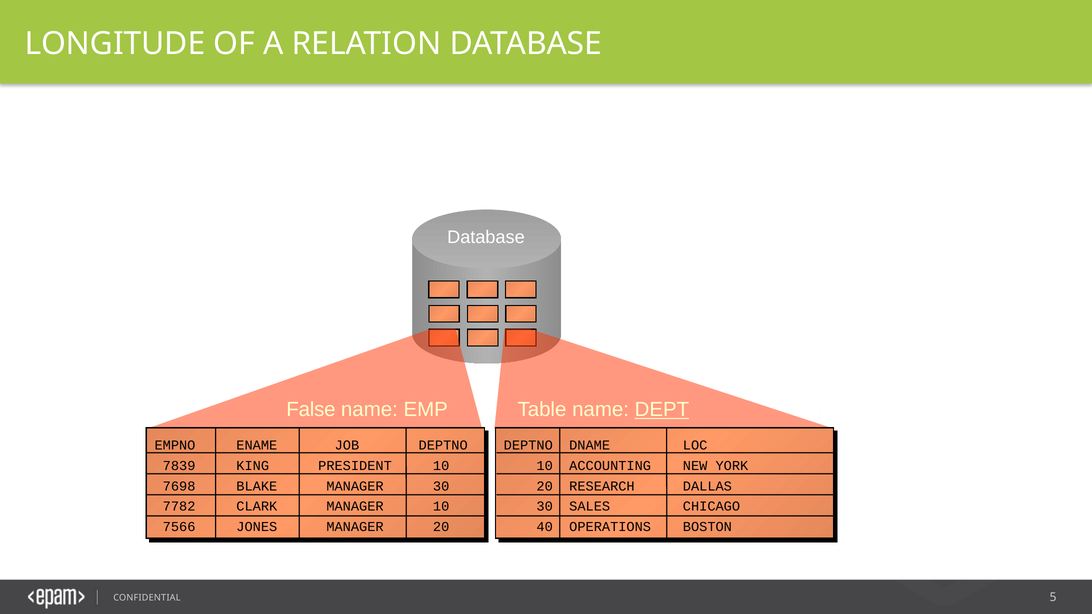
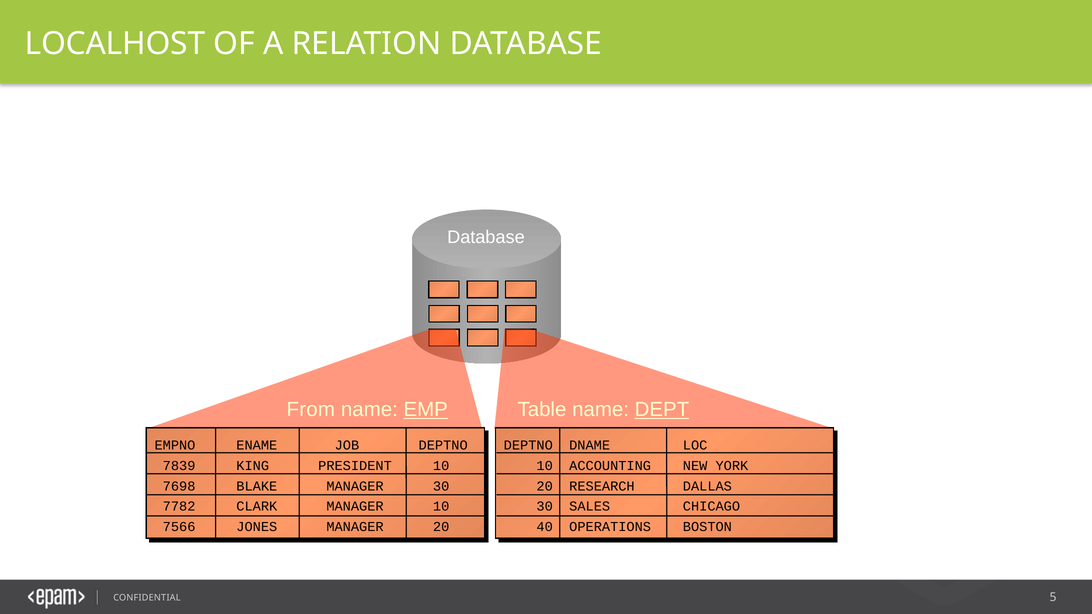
LONGITUDE: LONGITUDE -> LOCALHOST (115, 44)
False: False -> From (311, 410)
EMP underline: none -> present (426, 410)
